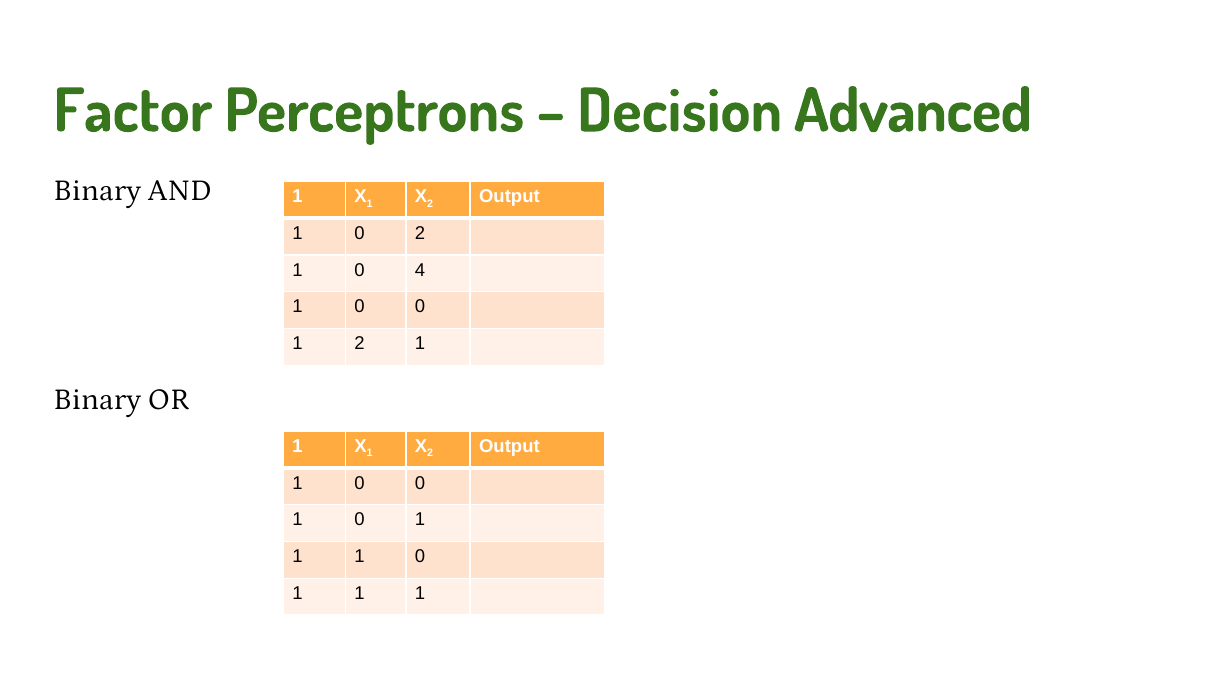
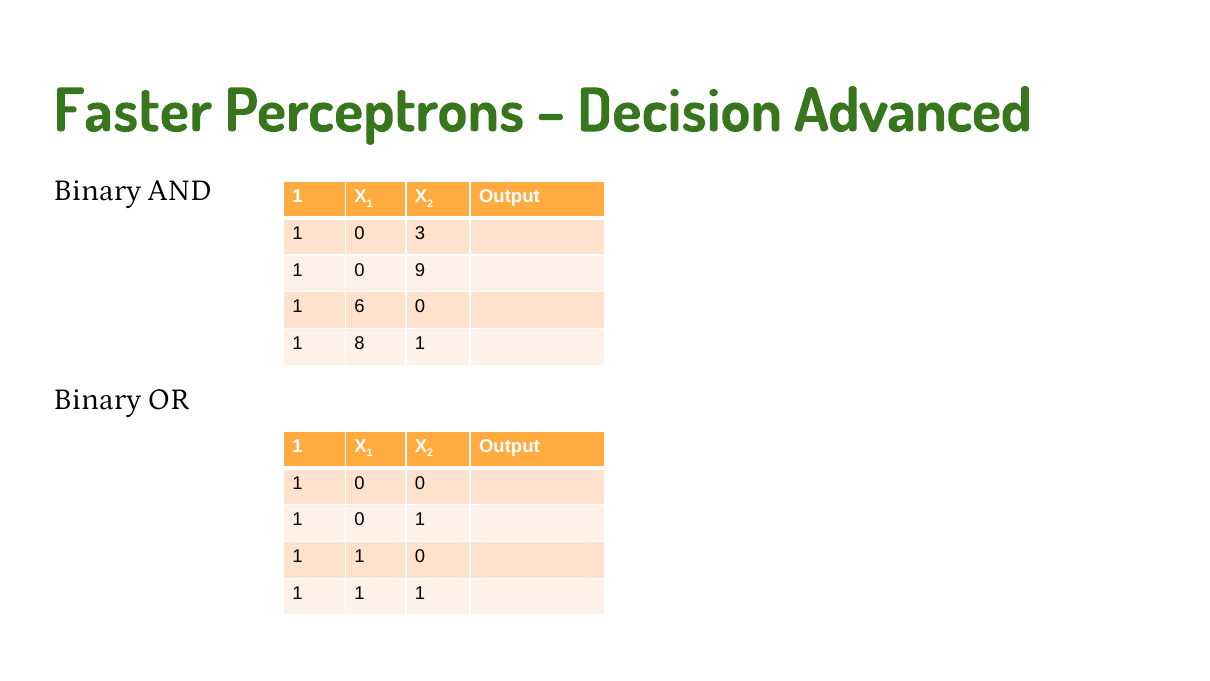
Factor: Factor -> Faster (133, 112)
0 2: 2 -> 3 (420, 233)
4: 4 -> 9 (420, 270)
0: 0 -> 6 (360, 307)
1 2: 2 -> 8 (360, 343)
